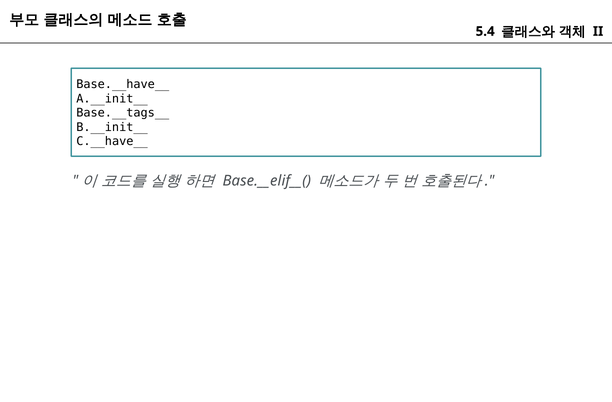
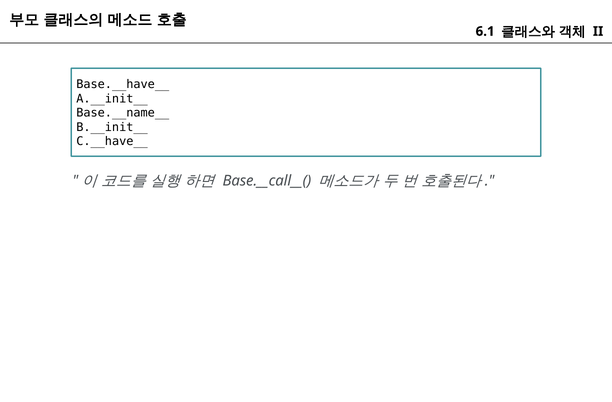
5.4: 5.4 -> 6.1 (485, 31)
Base.__tags__: Base.__tags__ -> Base.__name__ (123, 113)
Base.__elif__(: Base.__elif__( -> Base.__call__( (267, 181)
